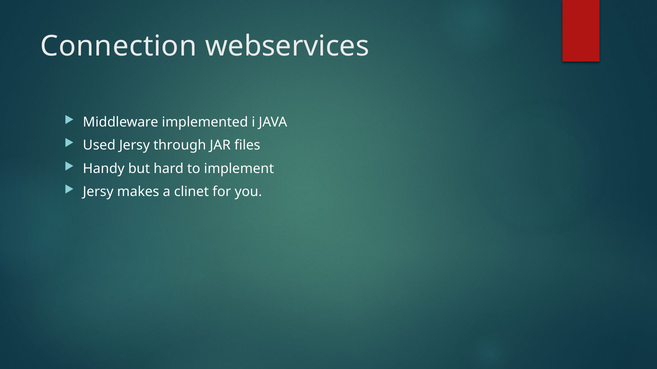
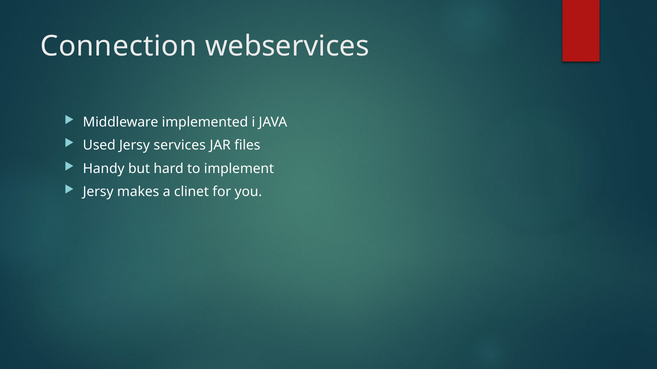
through: through -> services (180, 146)
